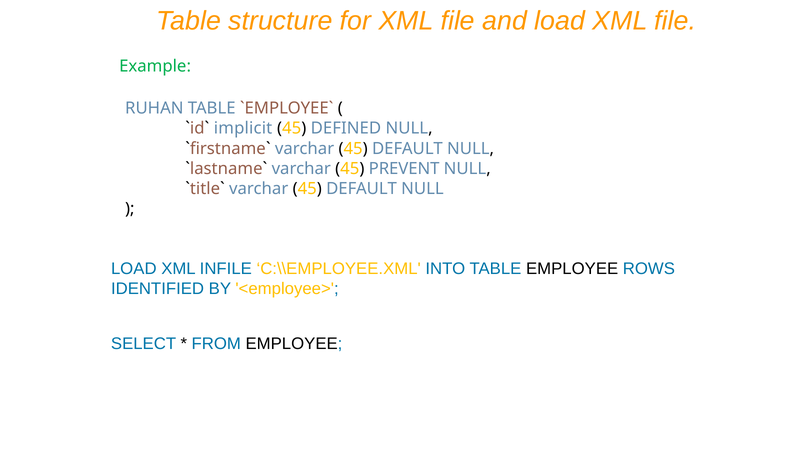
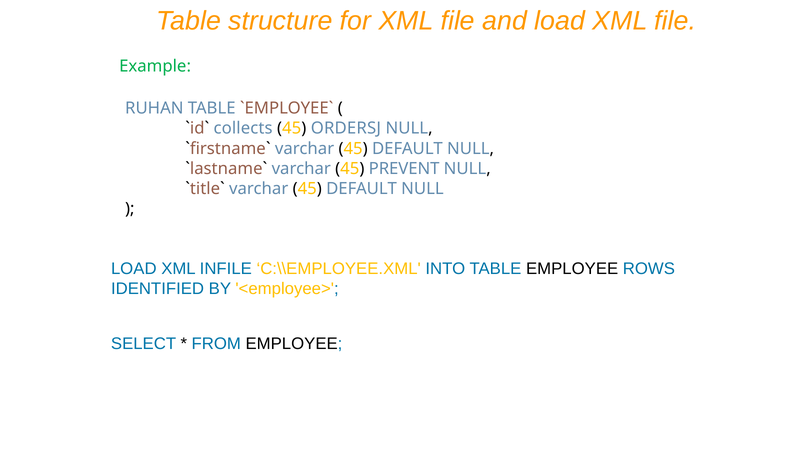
implicit: implicit -> collects (243, 128)
DEFINED: DEFINED -> ORDERSJ (346, 128)
